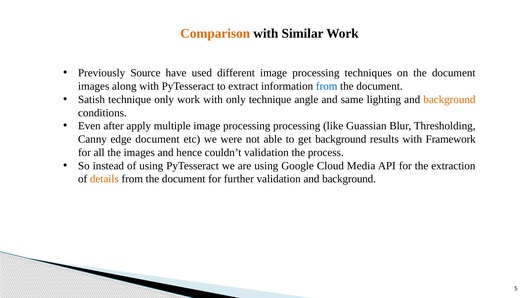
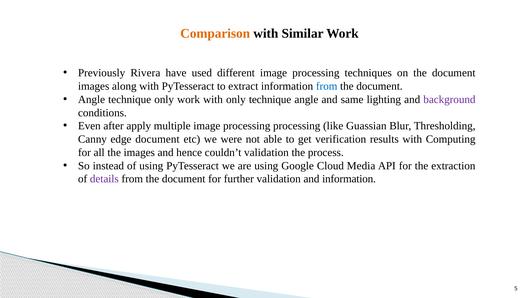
Source: Source -> Rivera (145, 73)
Satish: Satish -> Angle (92, 99)
background colour: orange -> purple (449, 99)
get background: background -> verification (341, 139)
Framework: Framework -> Computing (451, 139)
details colour: orange -> purple (104, 179)
validation and background: background -> information (349, 179)
